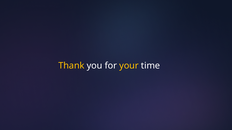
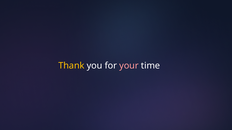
your colour: yellow -> pink (129, 66)
